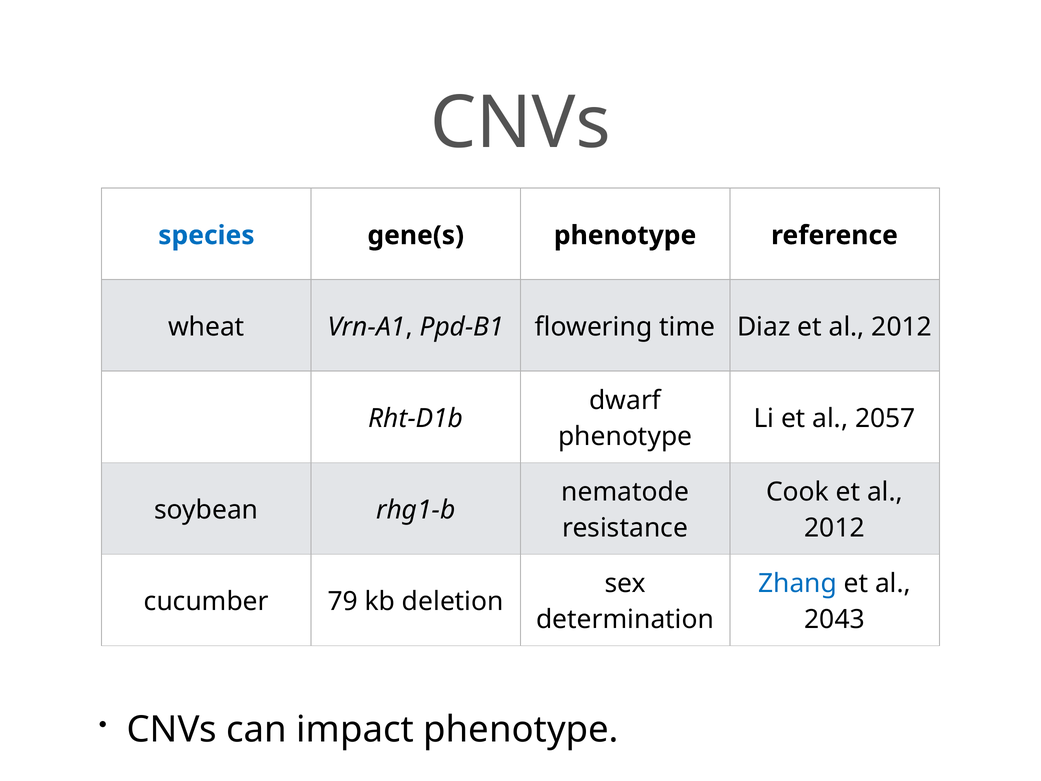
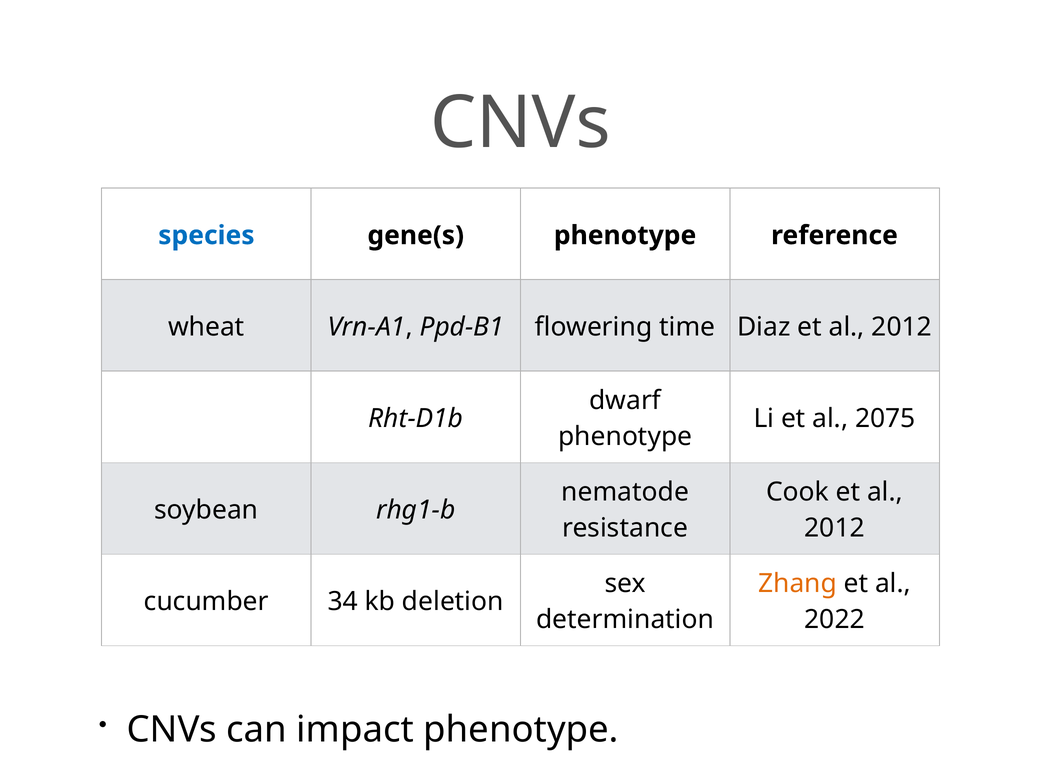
2057: 2057 -> 2075 (885, 418)
Zhang colour: blue -> orange (798, 583)
79: 79 -> 34 (343, 601)
2043: 2043 -> 2022 (835, 619)
